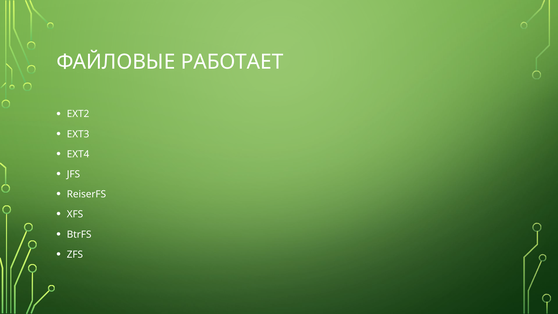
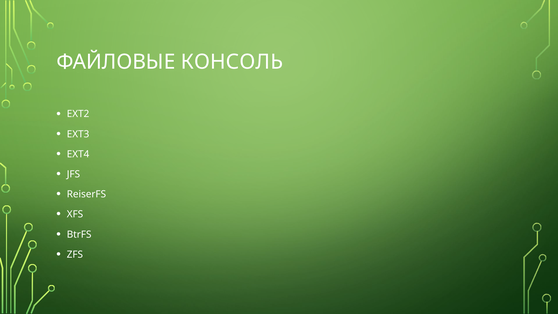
РАБОТАЕТ: РАБОТАЕТ -> КОНСОЛЬ (232, 62)
